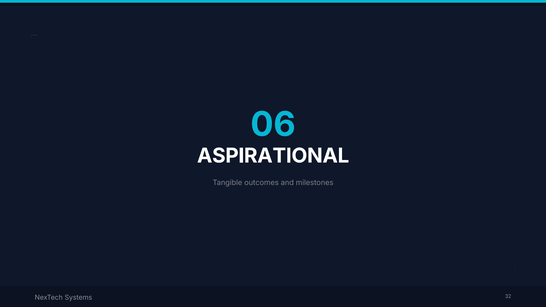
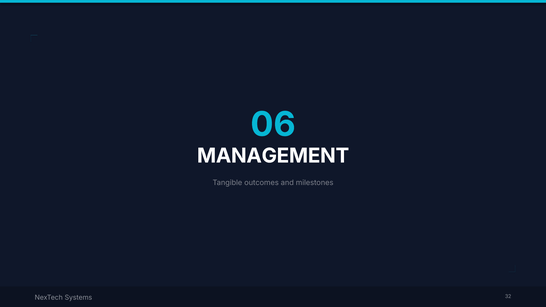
ASPIRATIONAL: ASPIRATIONAL -> MANAGEMENT (273, 156)
